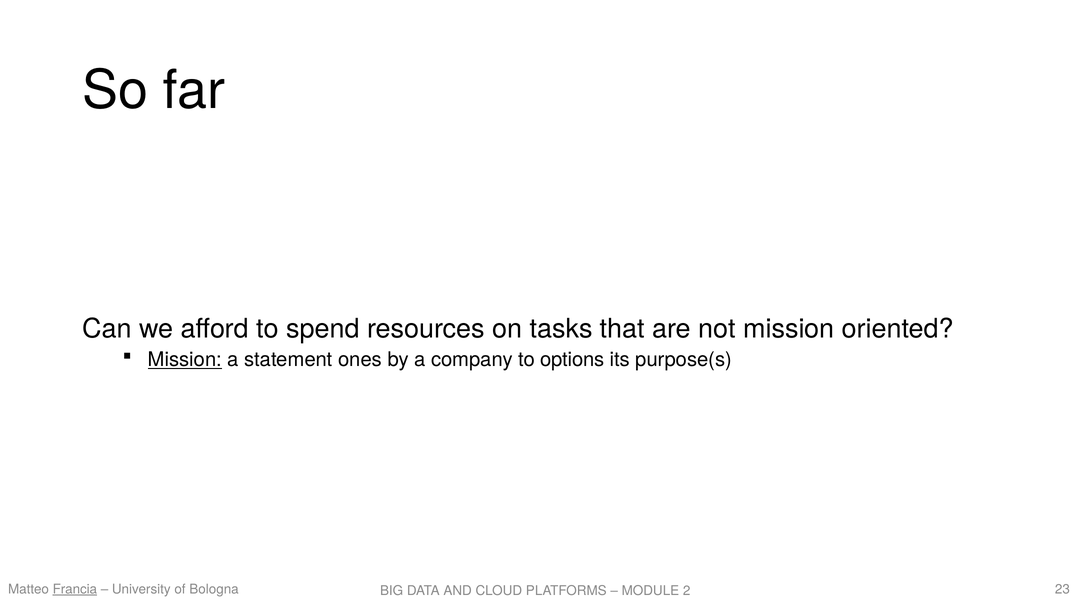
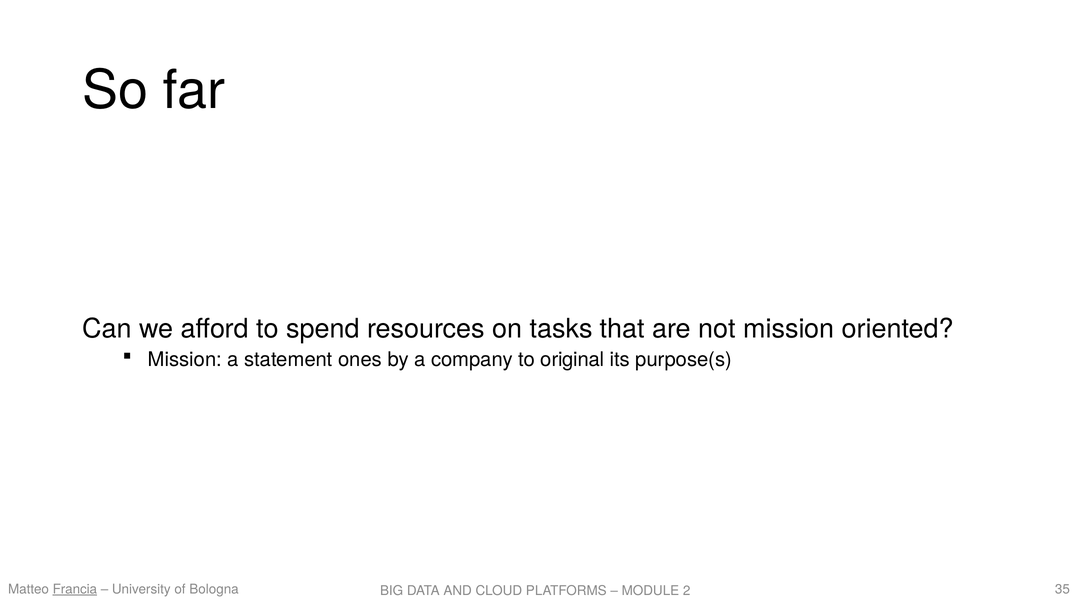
Mission underline: present -> none (185, 360)
options: options -> original (572, 360)
23: 23 -> 35 (1062, 590)
